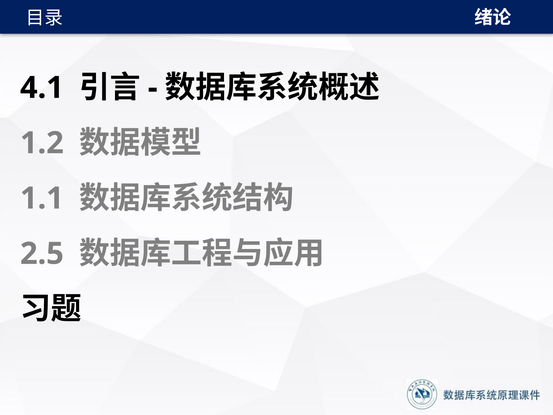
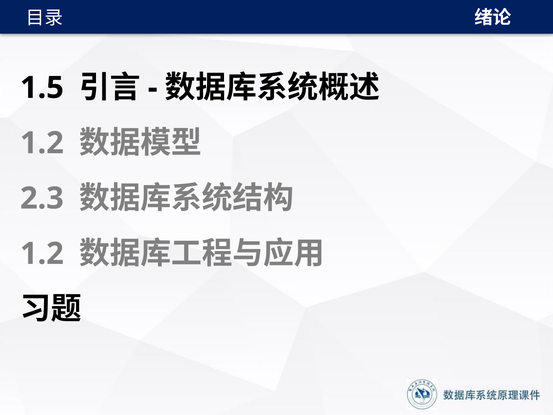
4.1: 4.1 -> 1.5 (42, 88)
1.1: 1.1 -> 2.3 (42, 198)
2.5: 2.5 -> 1.2 (42, 254)
